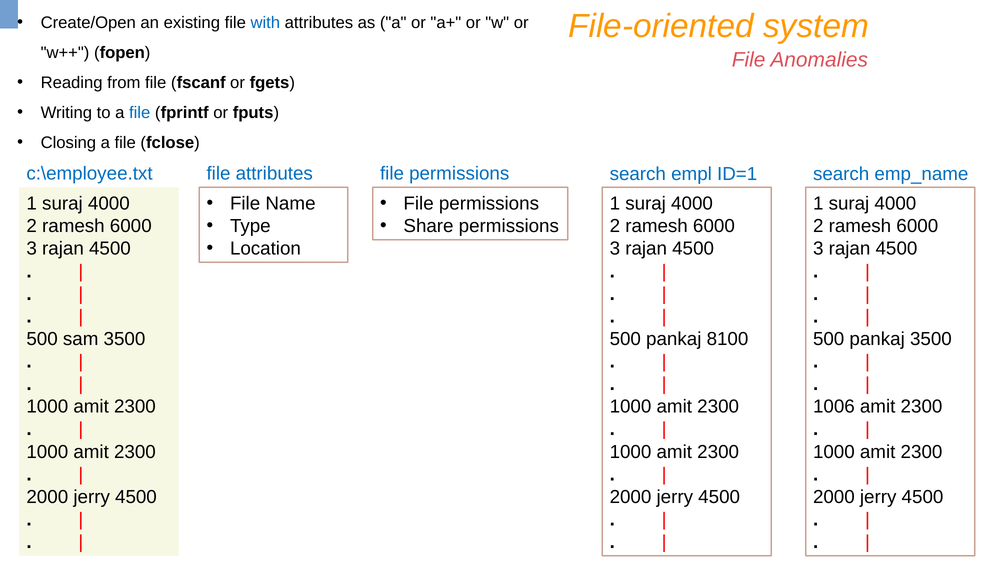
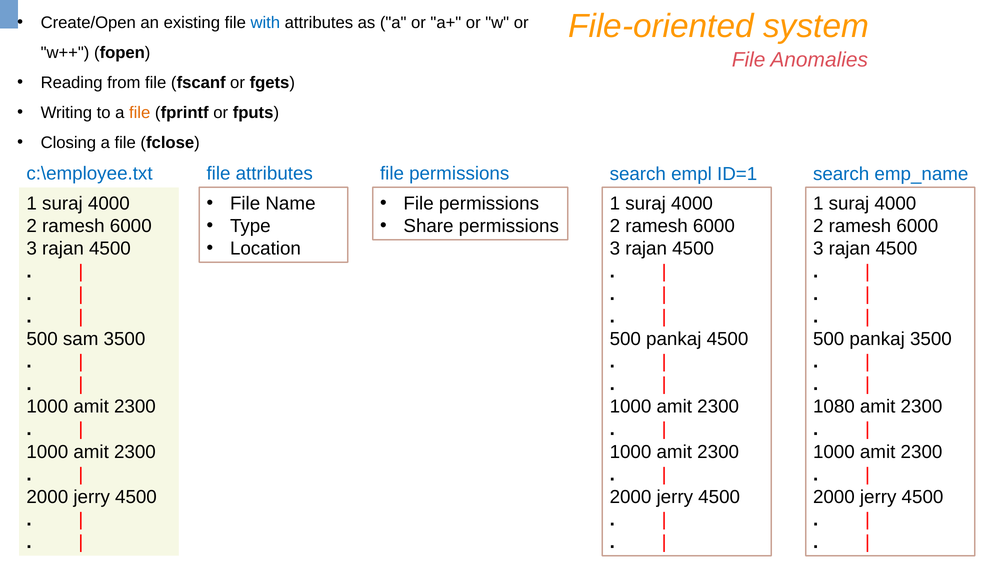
file colour: blue -> orange (140, 113)
pankaj 8100: 8100 -> 4500 (728, 339)
1006: 1006 -> 1080 (834, 406)
